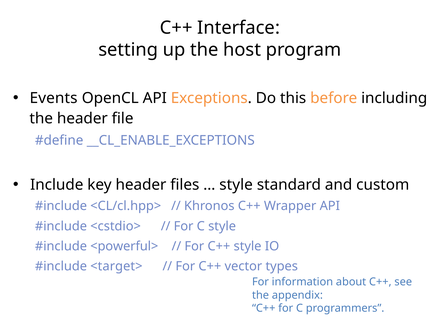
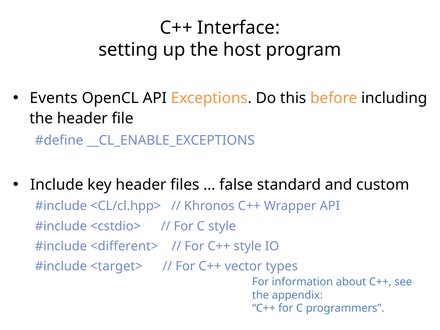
style: style -> false (236, 185)
<powerful>: <powerful> -> <different> (124, 246)
